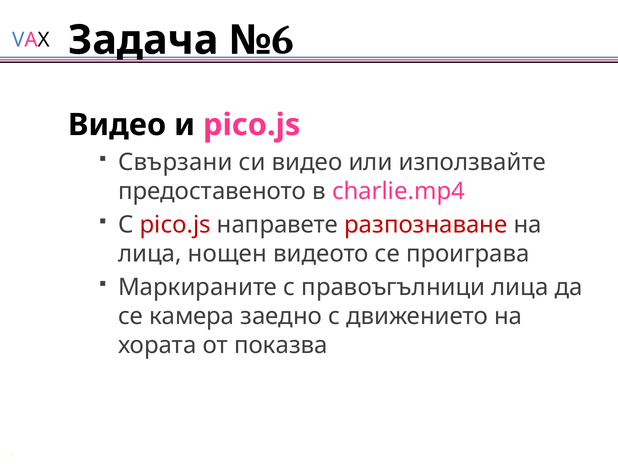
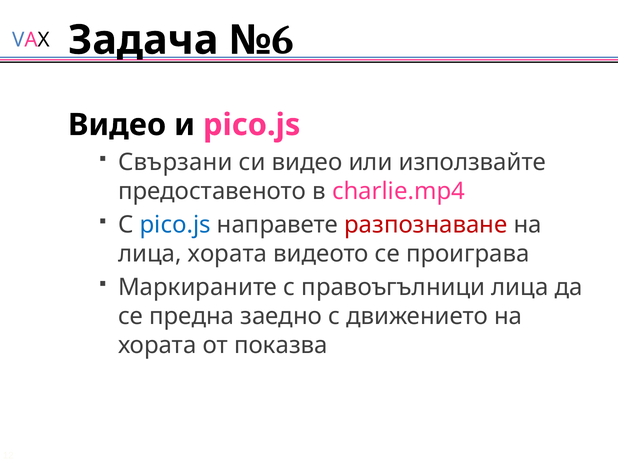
pico.js colour: red -> blue (175, 225)
лица нощен: нощен -> хората (227, 253)
камера: камера -> предна (192, 316)
